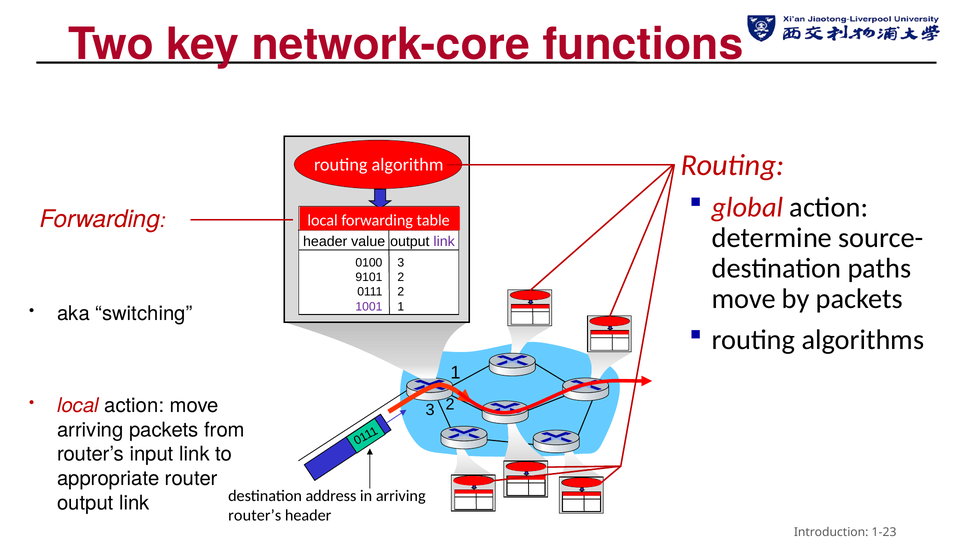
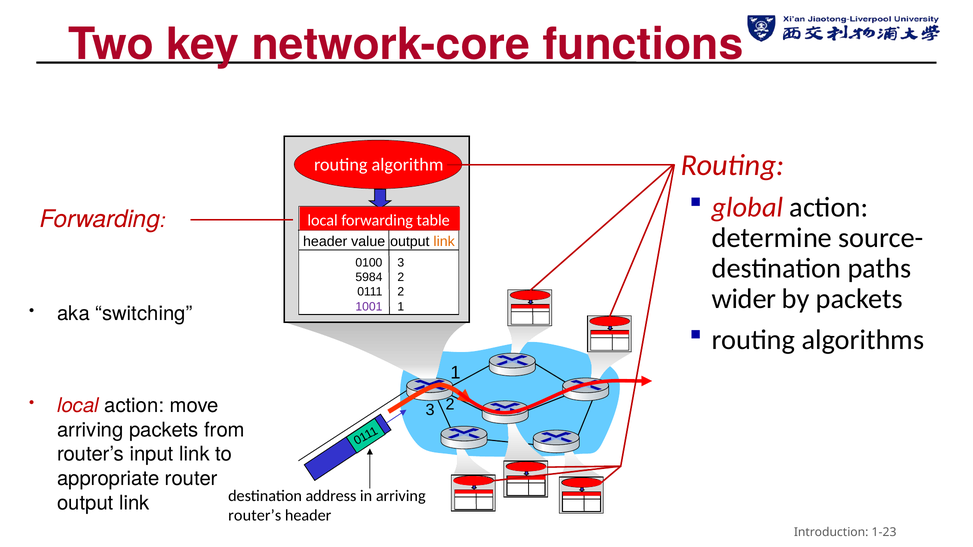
link colour: purple -> orange (444, 242)
9101: 9101 -> 5984 (369, 278)
move: move -> wider (744, 299)
